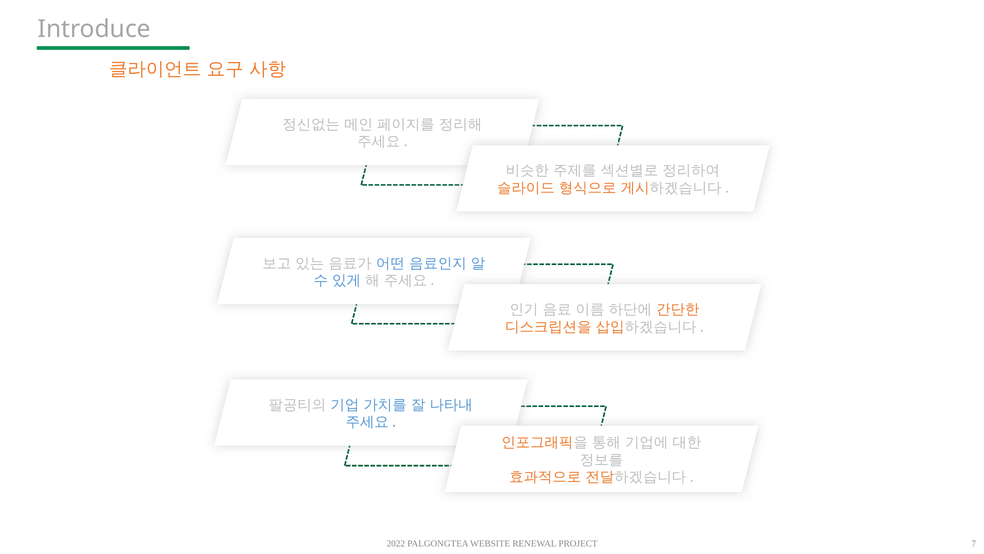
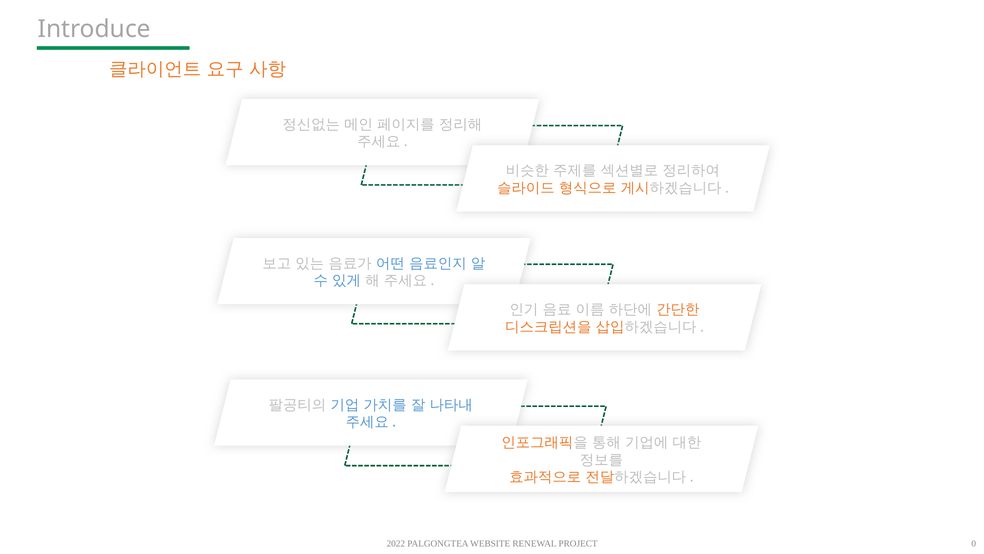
7: 7 -> 0 (974, 543)
